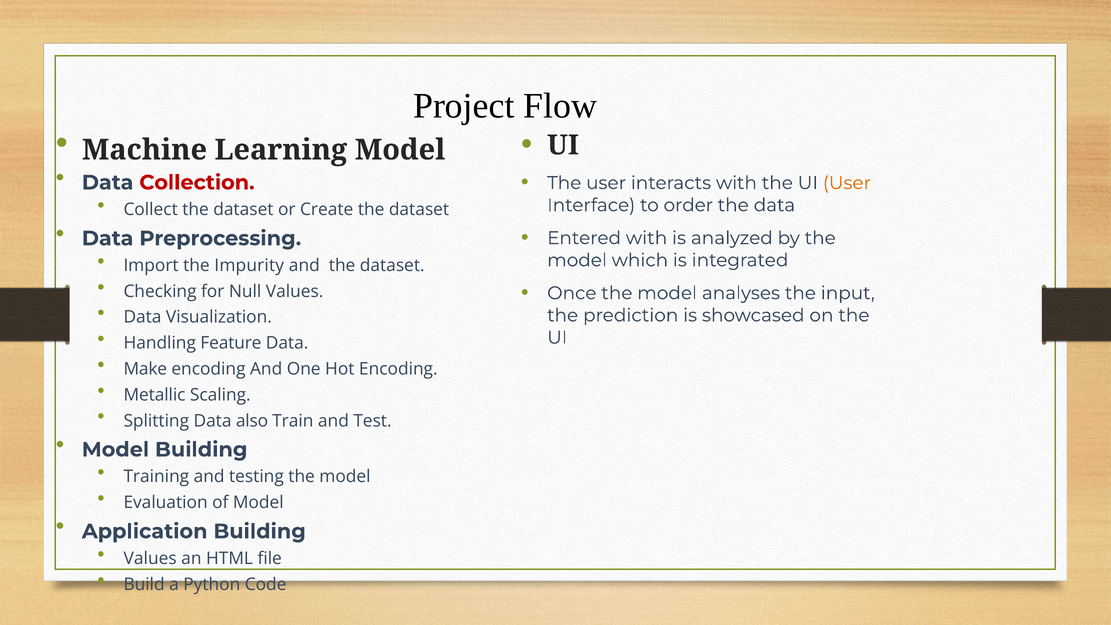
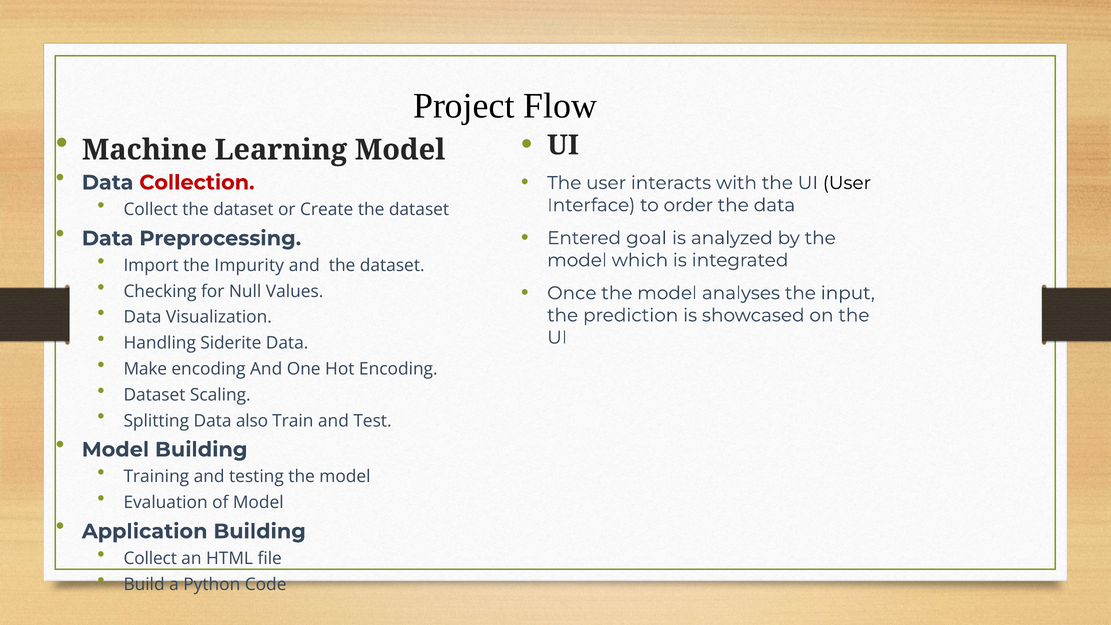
User colour: orange -> black (847, 183)
Entered with: with -> goal (646, 238)
Feature: Feature -> Siderite (231, 343)
Metallic: Metallic -> Dataset (154, 395)
Values: Values -> Collect (150, 558)
